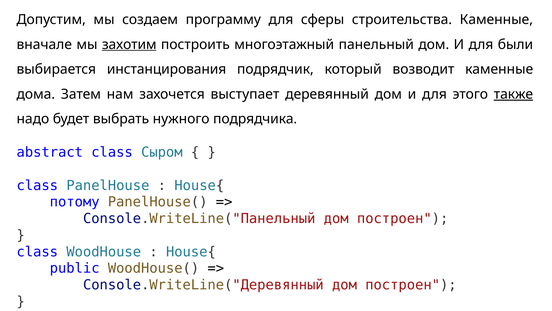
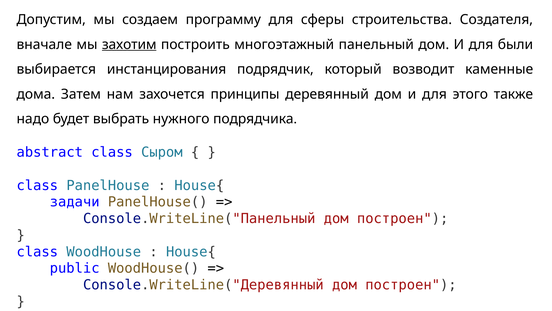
строительства Каменные: Каменные -> Создателя (496, 20)
выступает: выступает -> принципы (245, 94)
также underline: present -> none (513, 94)
потому: потому -> задачи (75, 202)
